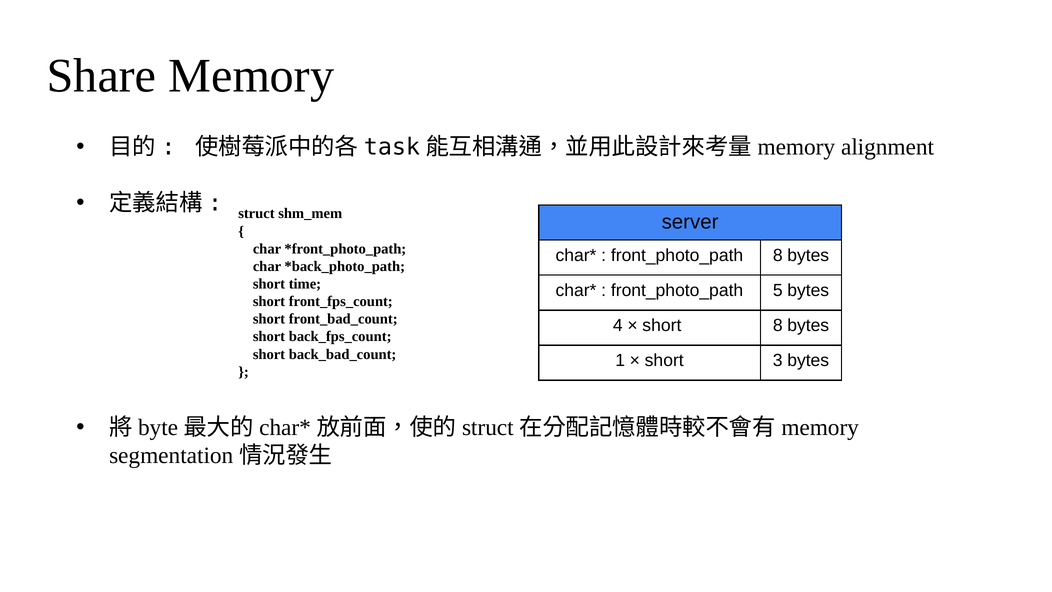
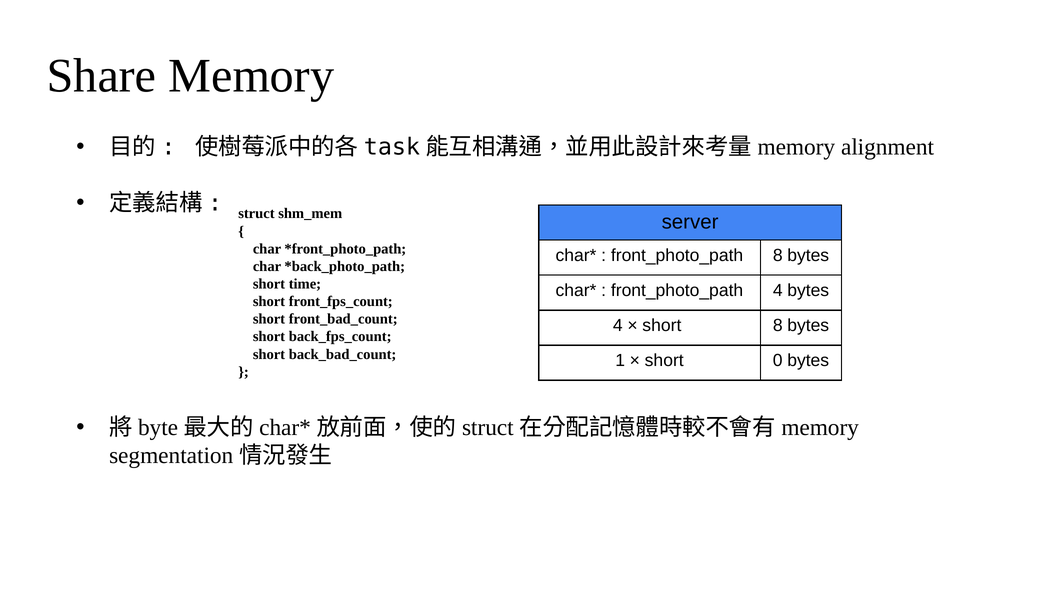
front_photo_path 5: 5 -> 4 (778, 290)
3: 3 -> 0 (778, 361)
